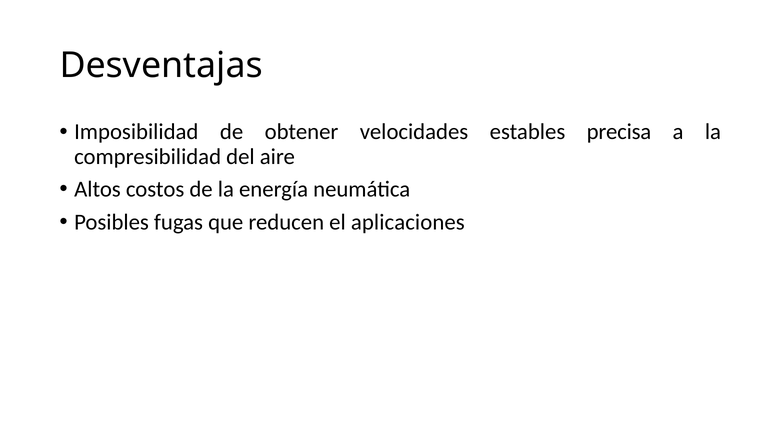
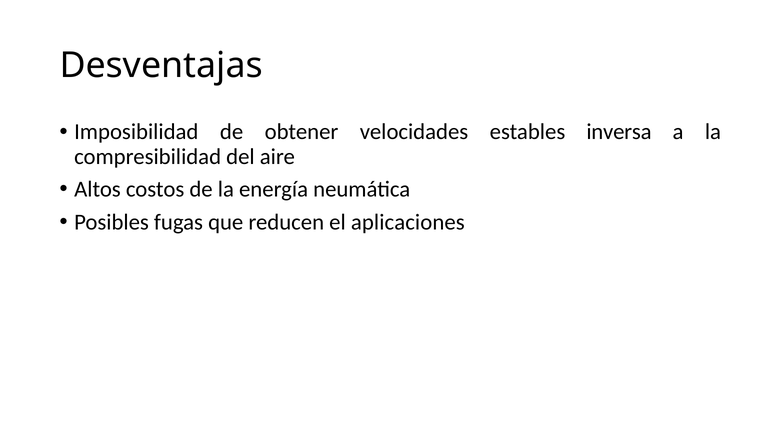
precisa: precisa -> inversa (619, 132)
